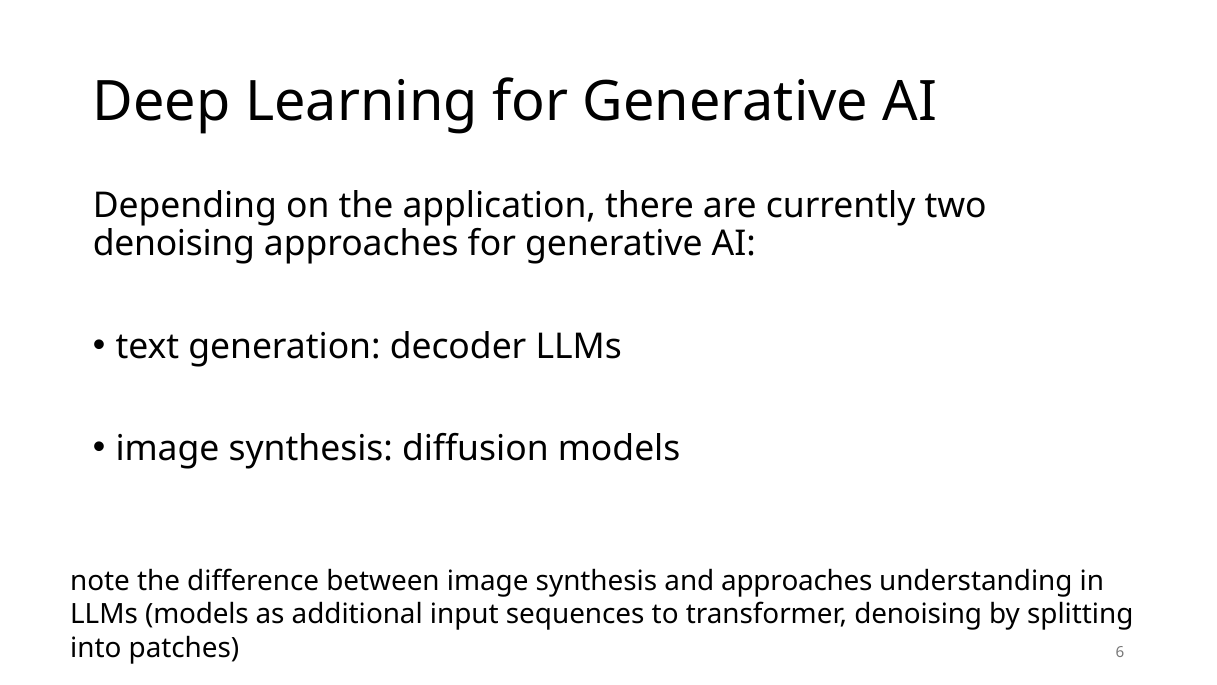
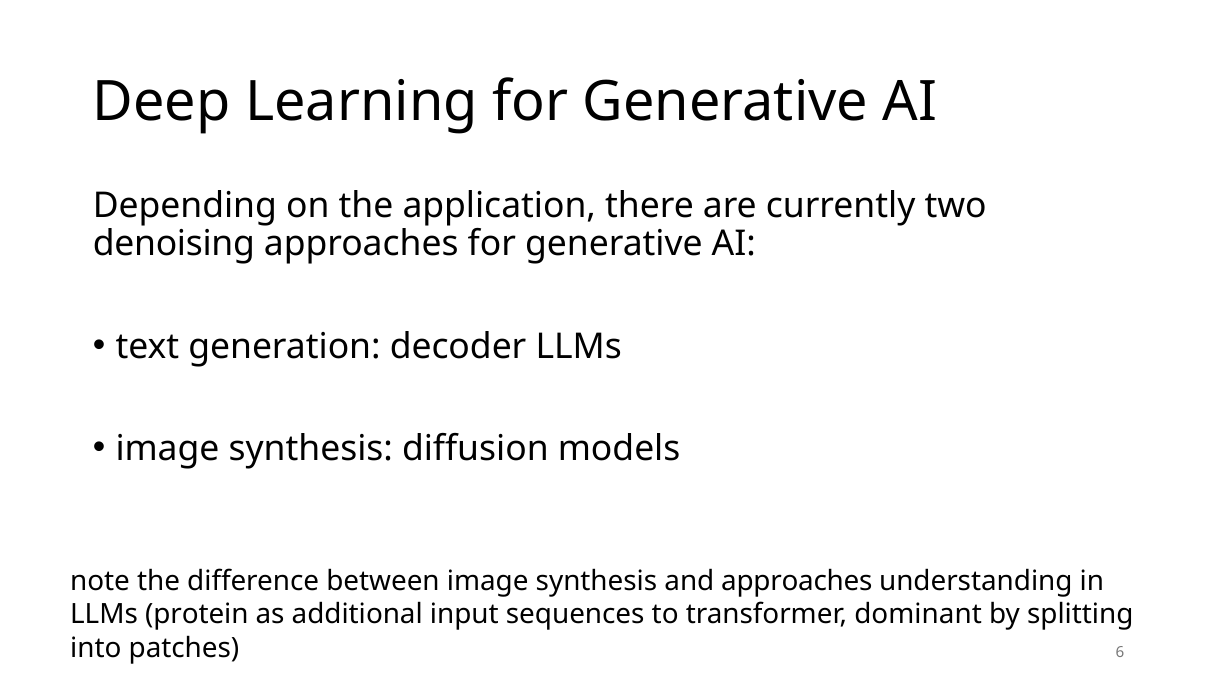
LLMs models: models -> protein (197, 614)
transformer denoising: denoising -> dominant (918, 614)
